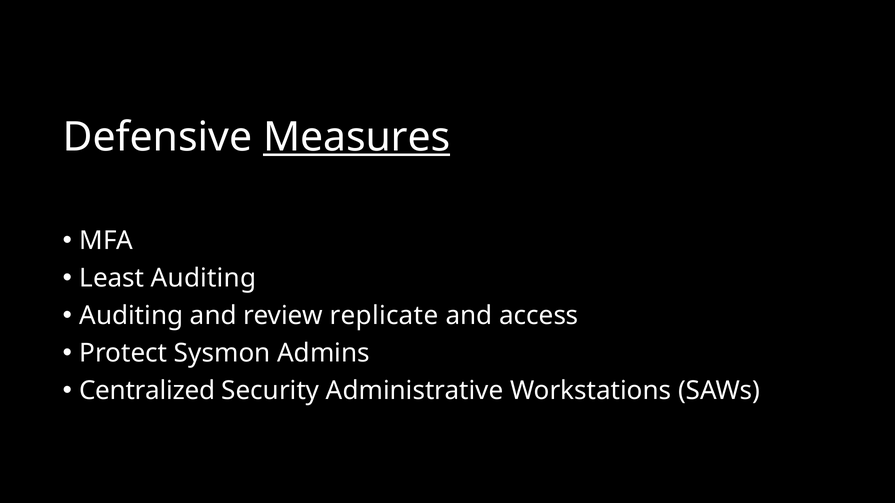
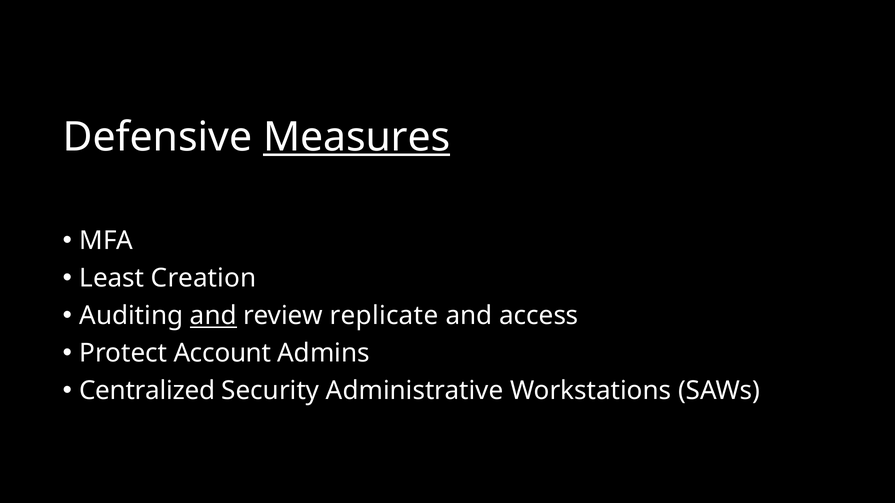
Least Auditing: Auditing -> Creation (204, 279)
and underline: none -> present (213, 316)
Sysmon: Sysmon -> Account (222, 354)
